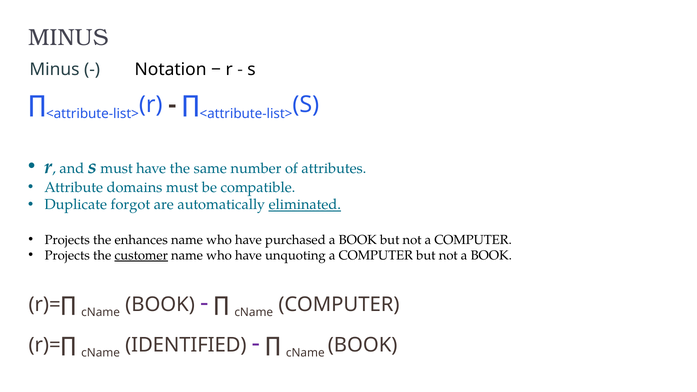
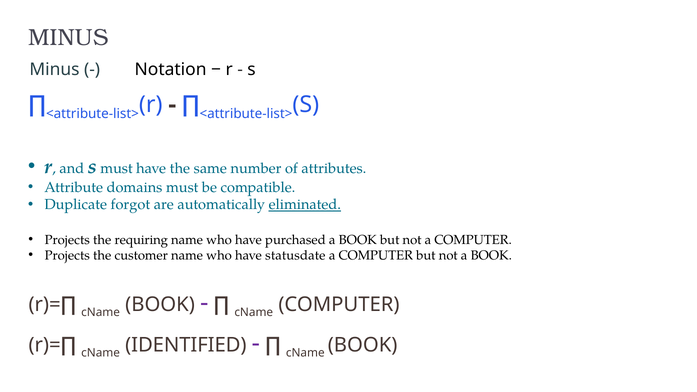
enhances: enhances -> requiring (141, 240)
customer underline: present -> none (141, 255)
unquoting: unquoting -> statusdate (295, 255)
